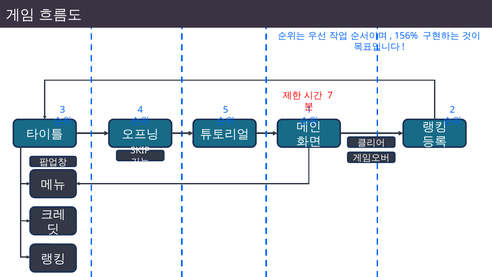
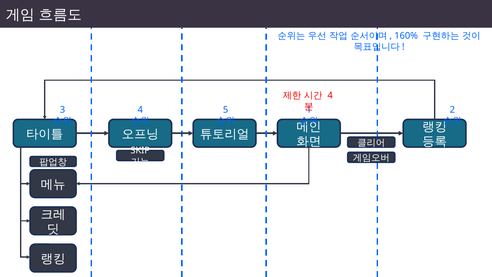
156%: 156% -> 160% (406, 36)
7: 7 -> 4 (330, 95)
